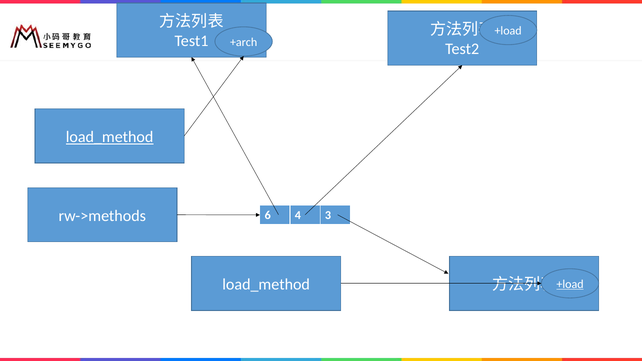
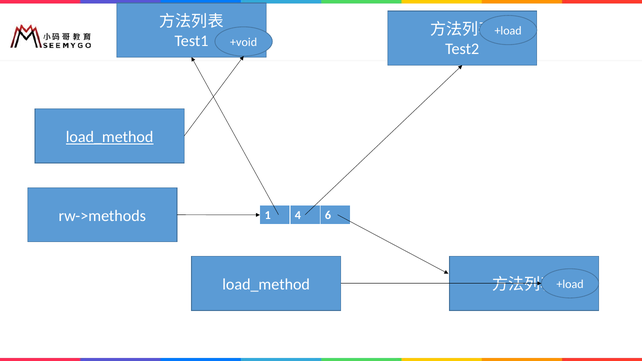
+arch: +arch -> +void (244, 42)
6: 6 -> 1 (268, 215)
3: 3 -> 6 (328, 215)
+load underline: present -> none (570, 284)
